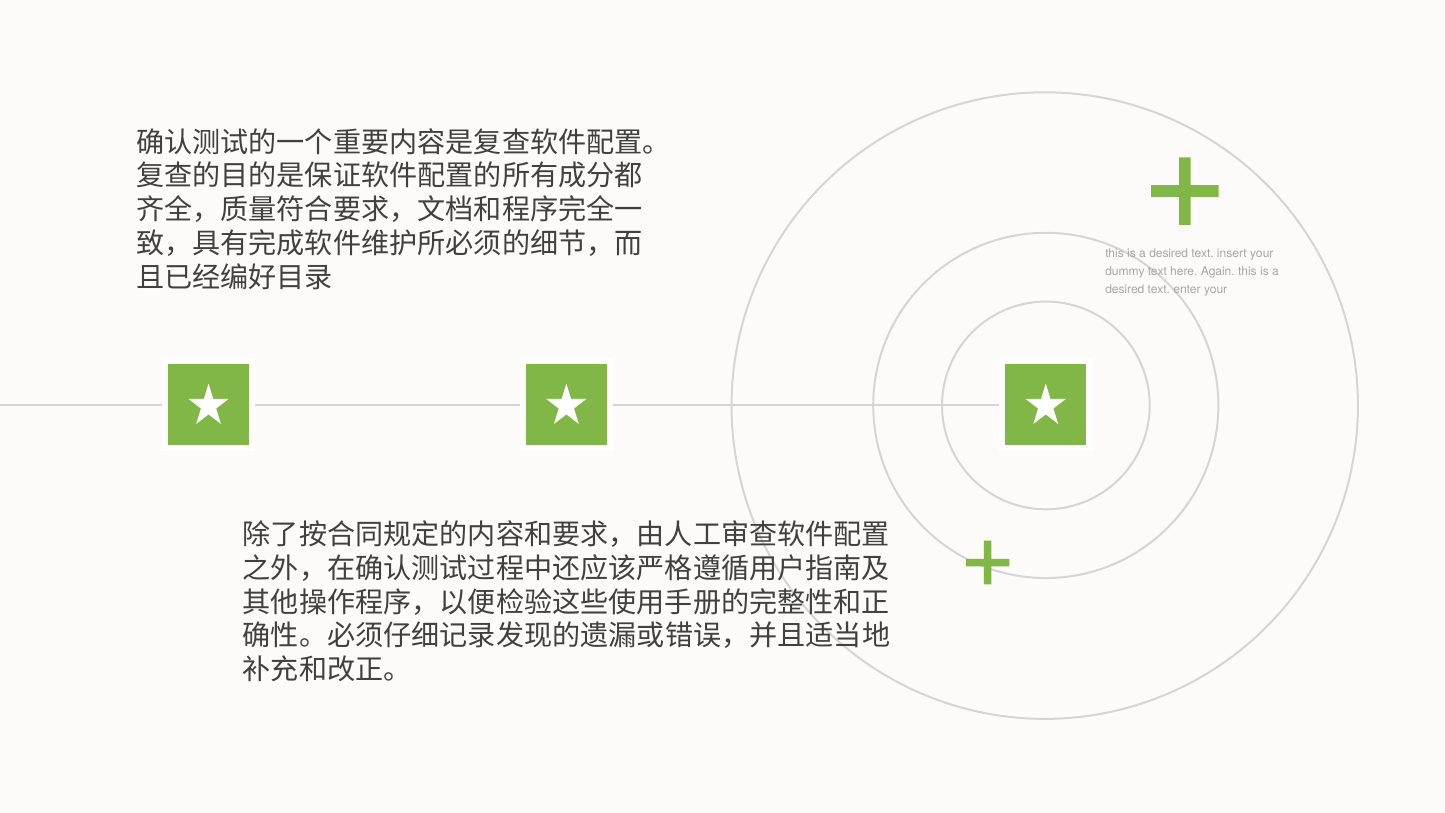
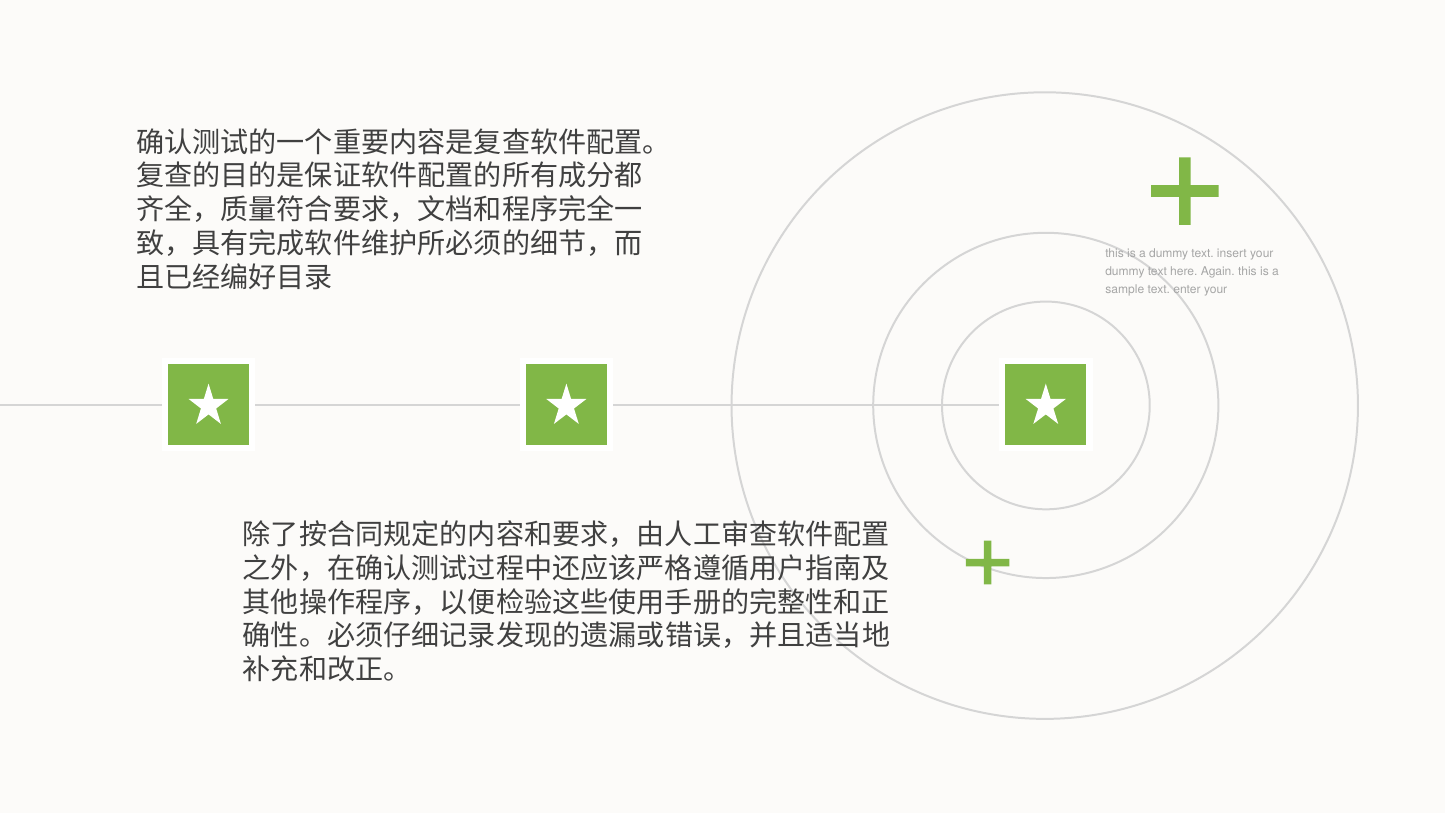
desired: desired -> dummy (1169, 254)
desired: desired -> sample (1125, 290)
